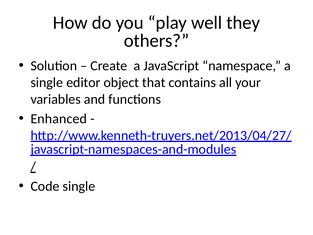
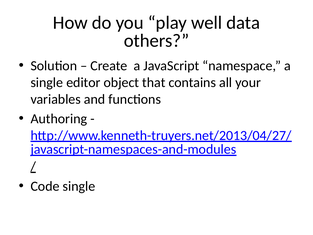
they: they -> data (243, 23)
Enhanced: Enhanced -> Authoring (59, 119)
